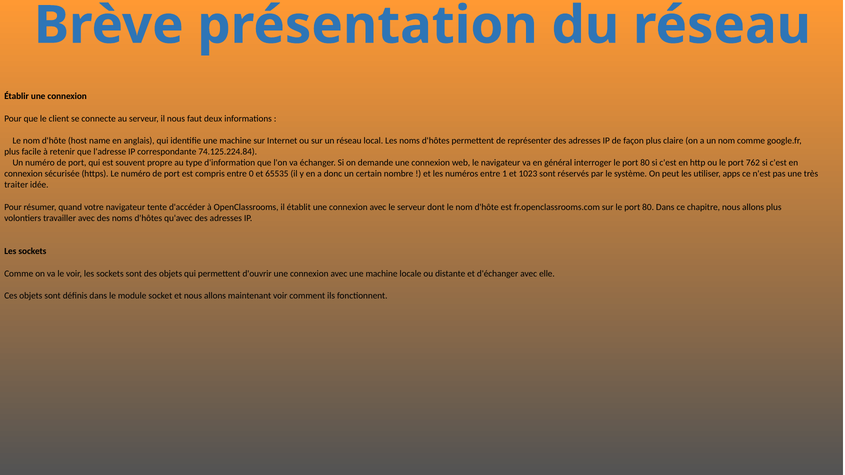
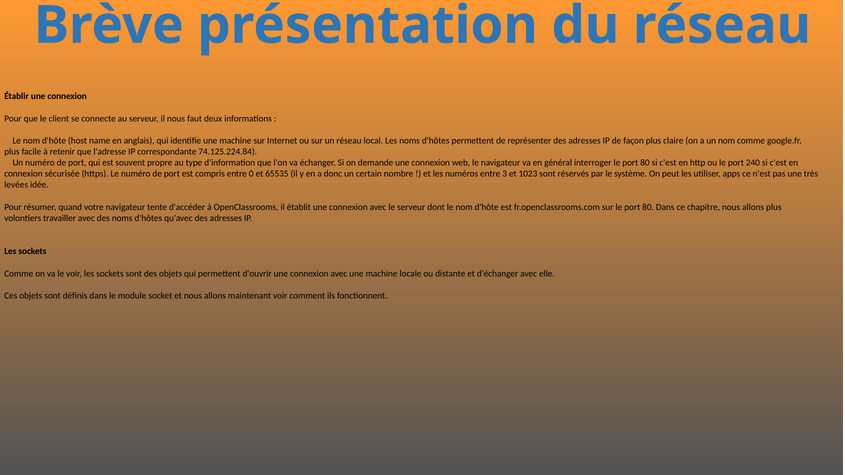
762: 762 -> 240 (753, 163)
1: 1 -> 3 (505, 174)
traiter: traiter -> levées (16, 185)
